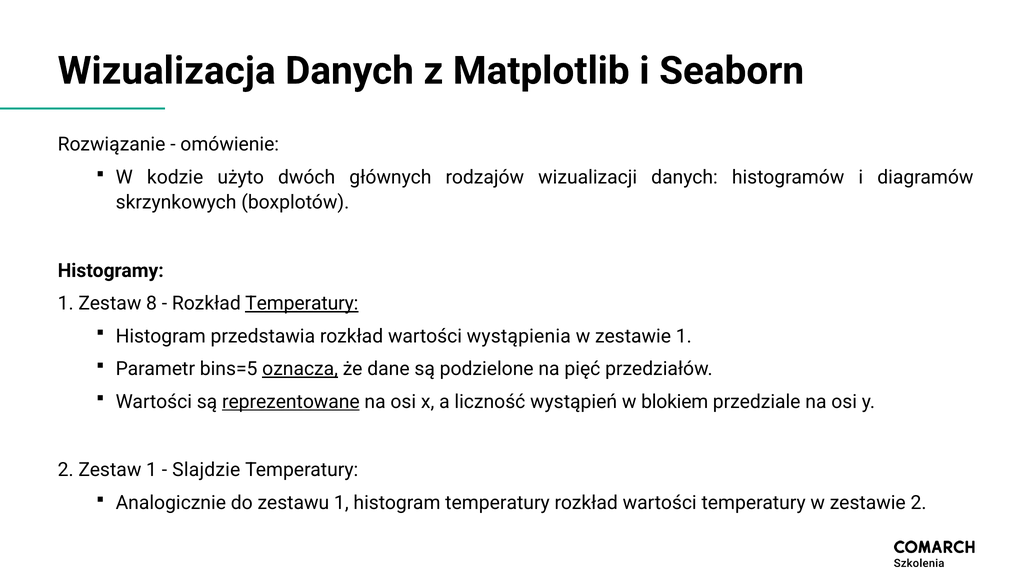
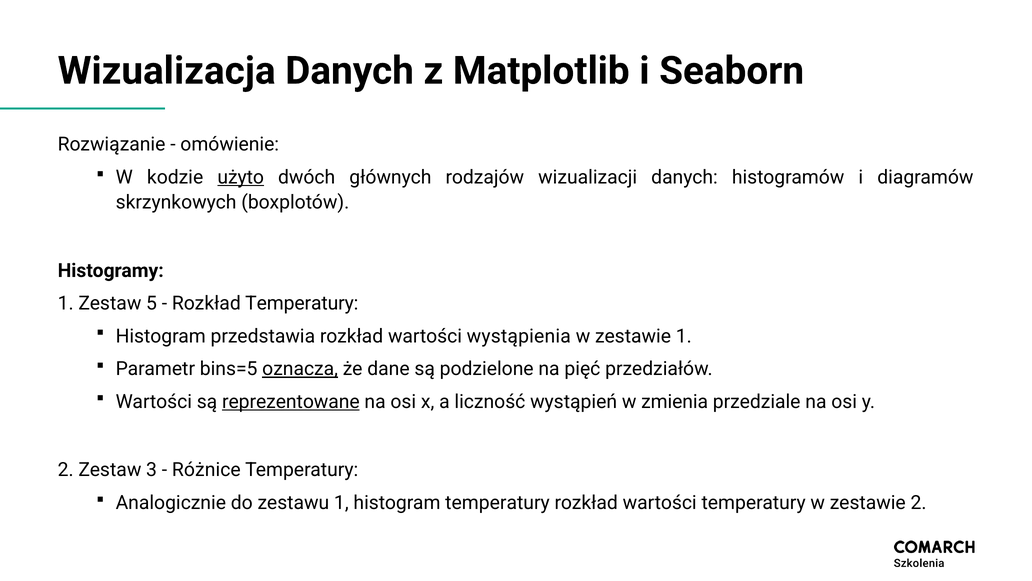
użyto underline: none -> present (241, 177)
8: 8 -> 5 (152, 303)
Temperatury underline: present -> none (302, 303)
blokiem: blokiem -> zmienia (675, 401)
Zestaw 1: 1 -> 3 (152, 470)
Slajdzie: Slajdzie -> Różnice (206, 470)
